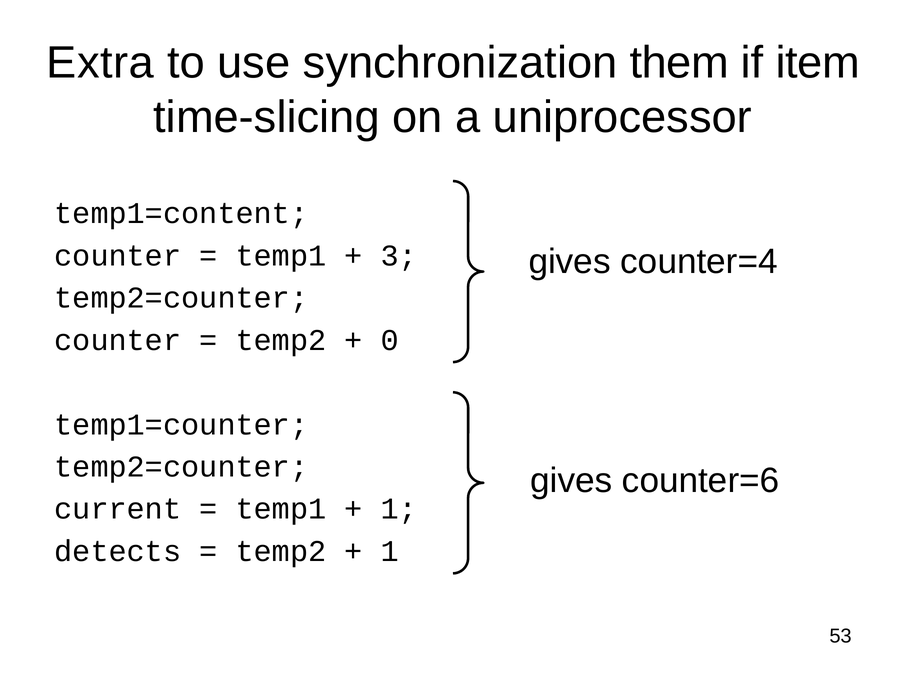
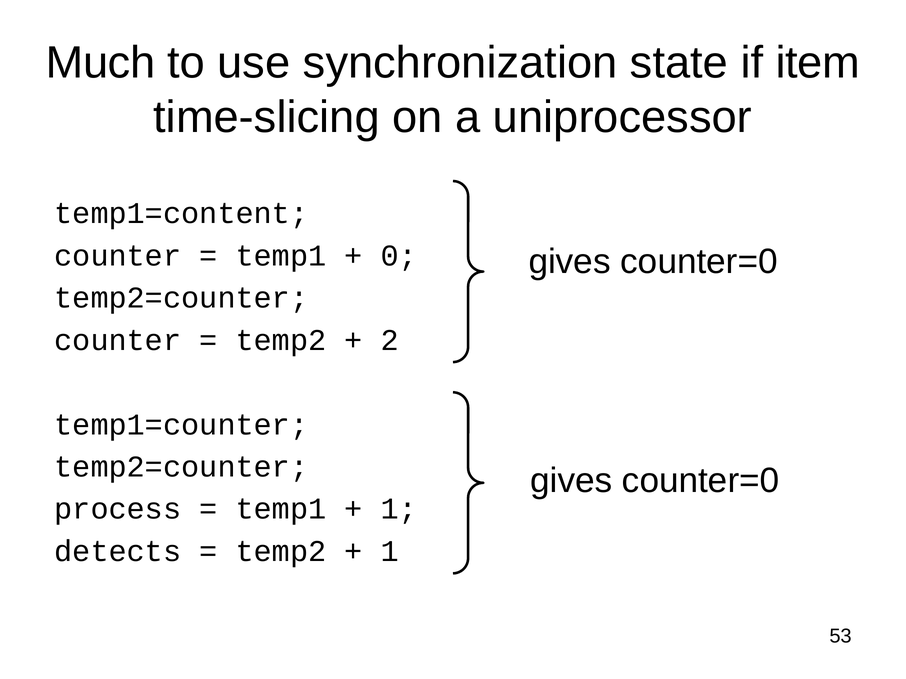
Extra: Extra -> Much (101, 63)
them: them -> state (679, 63)
3: 3 -> 0 (399, 256)
counter=4: counter=4 -> counter=0 (699, 262)
0: 0 -> 2 (390, 340)
counter=6: counter=6 -> counter=0 (701, 481)
current: current -> process (118, 509)
